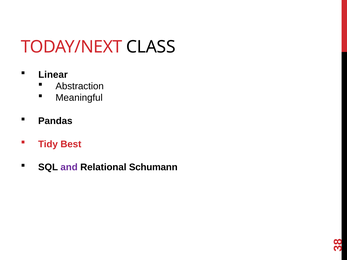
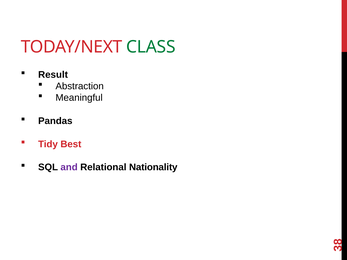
CLASS colour: black -> green (151, 47)
Linear: Linear -> Result (53, 75)
Schumann: Schumann -> Nationality (153, 167)
